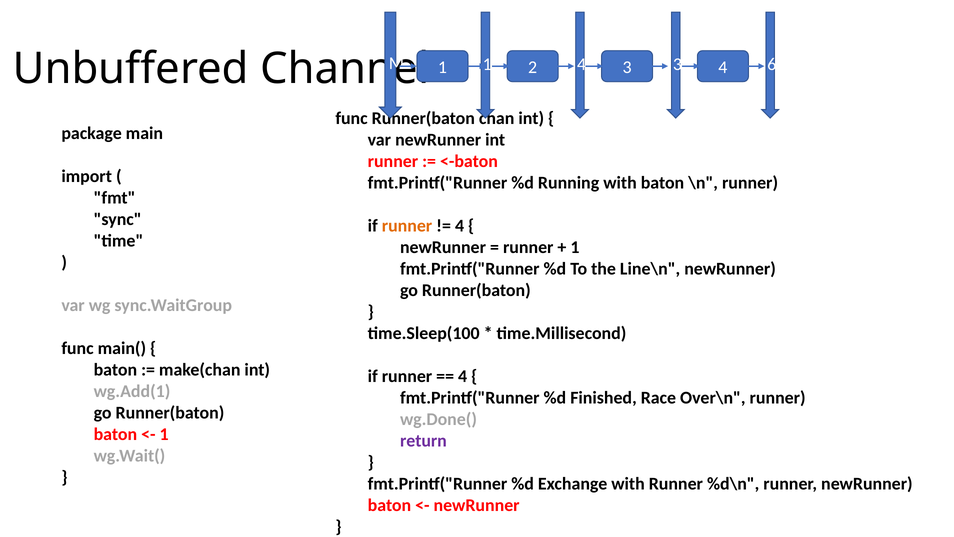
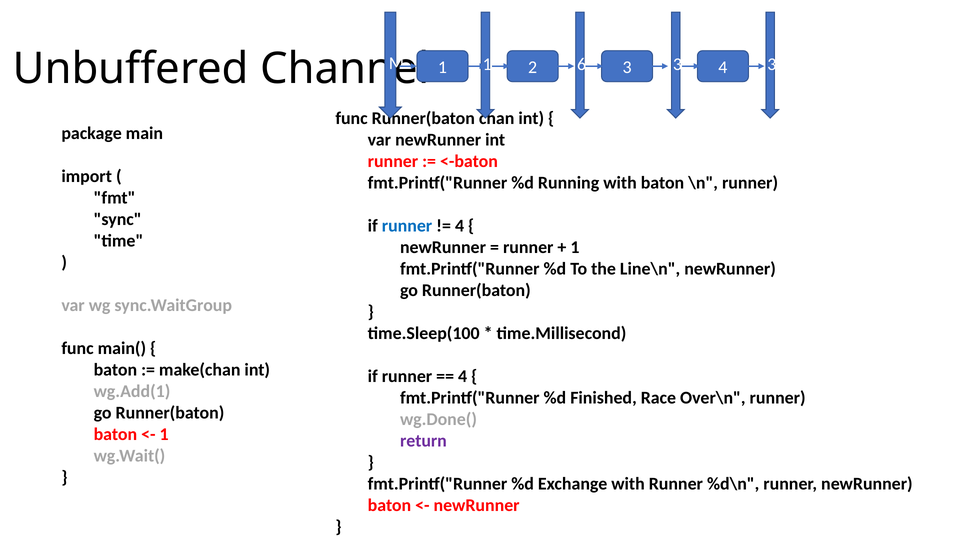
3 6: 6 -> 3 (772, 64)
4: 4 -> 6 (582, 64)
runner colour: orange -> blue (407, 226)
